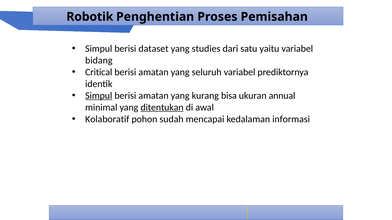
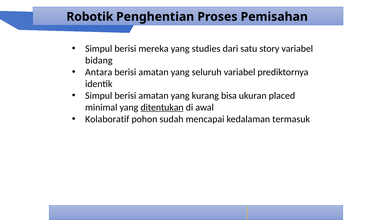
dataset: dataset -> mereka (154, 49)
yaitu: yaitu -> story (269, 49)
Critical: Critical -> Antara (99, 72)
Simpul underline: present -> none (99, 96)
annual: annual -> placed (282, 96)
informasi: informasi -> termasuk (291, 119)
